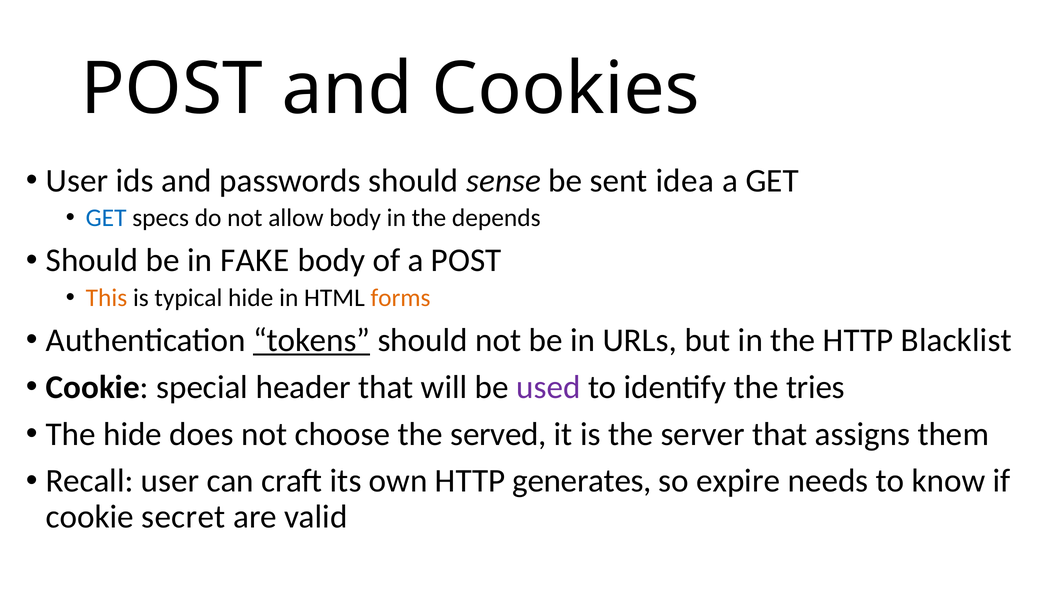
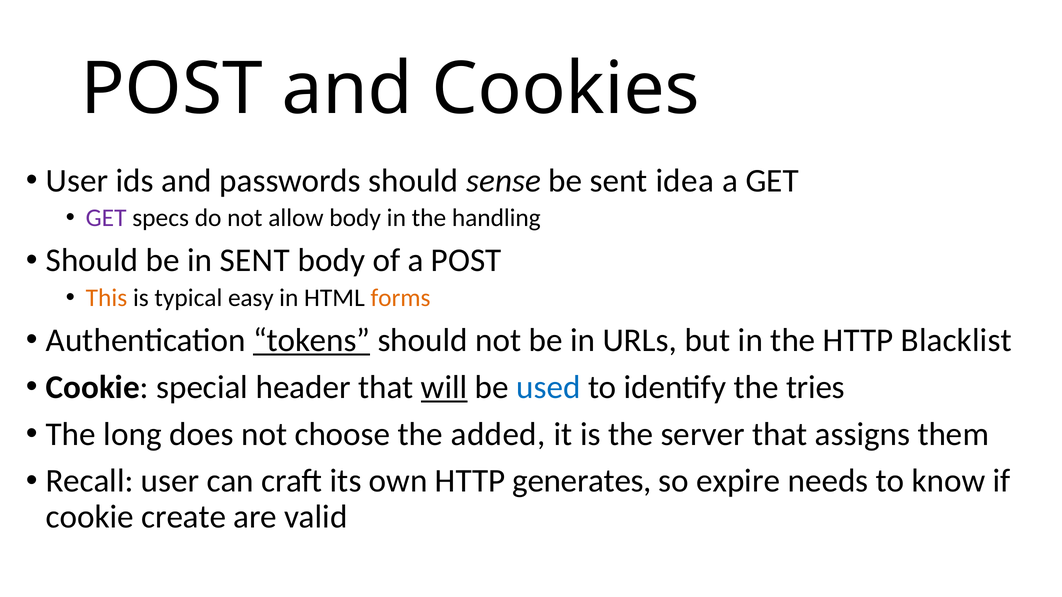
GET colour: blue -> purple (106, 218)
depends: depends -> handling (496, 218)
in FAKE: FAKE -> SENT (255, 261)
typical hide: hide -> easy (251, 298)
will underline: none -> present (444, 387)
used colour: purple -> blue (548, 387)
The hide: hide -> long (133, 434)
served: served -> added (498, 434)
secret: secret -> create (184, 517)
